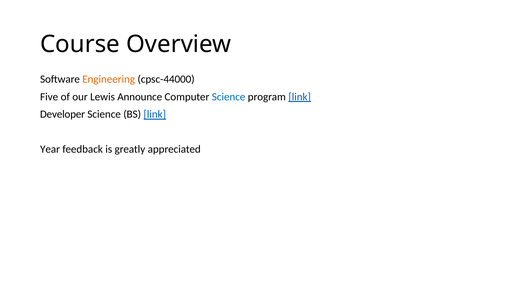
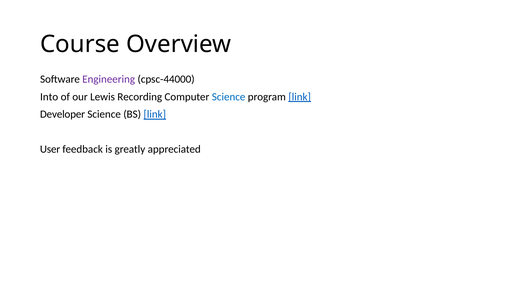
Engineering colour: orange -> purple (109, 79)
Five: Five -> Into (49, 97)
Announce: Announce -> Recording (140, 97)
Year: Year -> User (50, 149)
